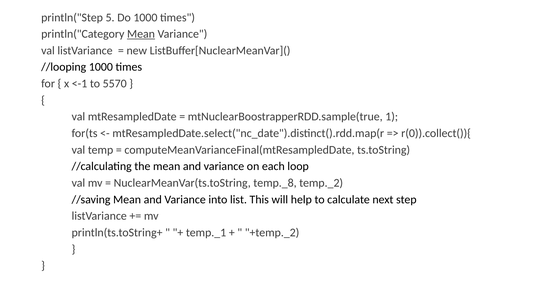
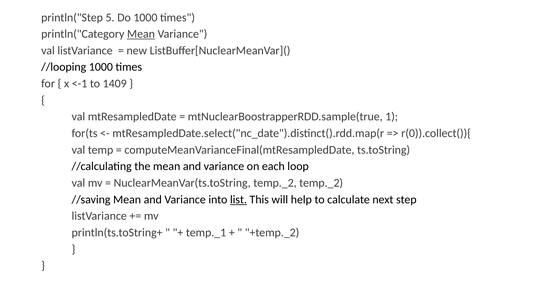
5570: 5570 -> 1409 (115, 84)
NuclearMeanVar(ts.toString temp._8: temp._8 -> temp._2 (275, 183)
list underline: none -> present (238, 200)
